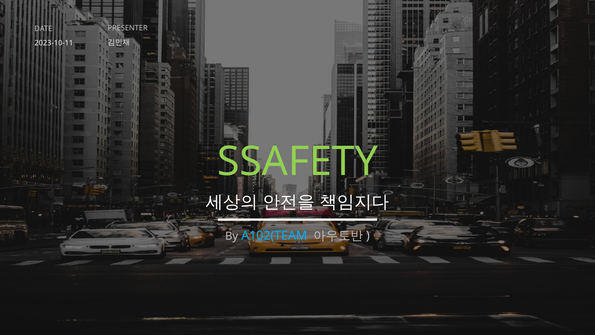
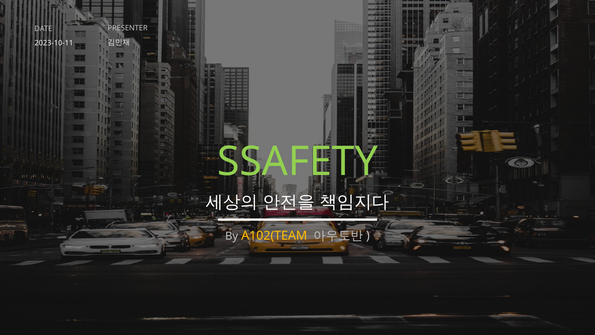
A102(TEAM colour: light blue -> yellow (274, 235)
